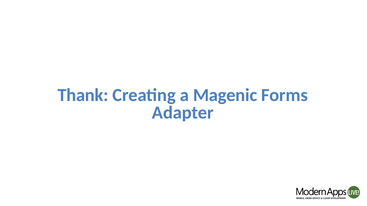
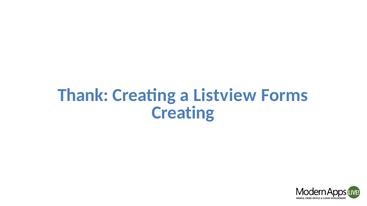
Magenic: Magenic -> Listview (225, 95)
Adapter: Adapter -> Creating (183, 113)
